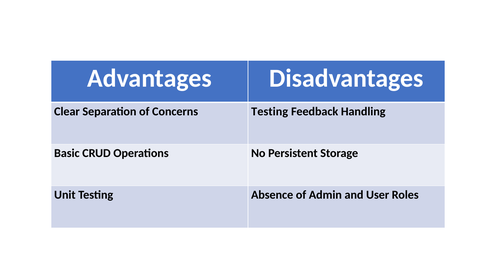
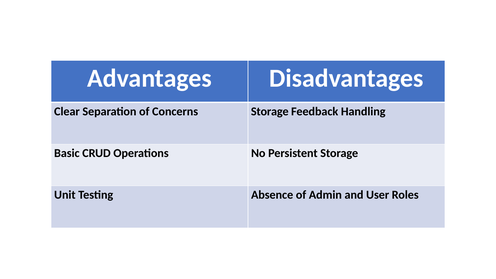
Concerns Testing: Testing -> Storage (270, 111)
